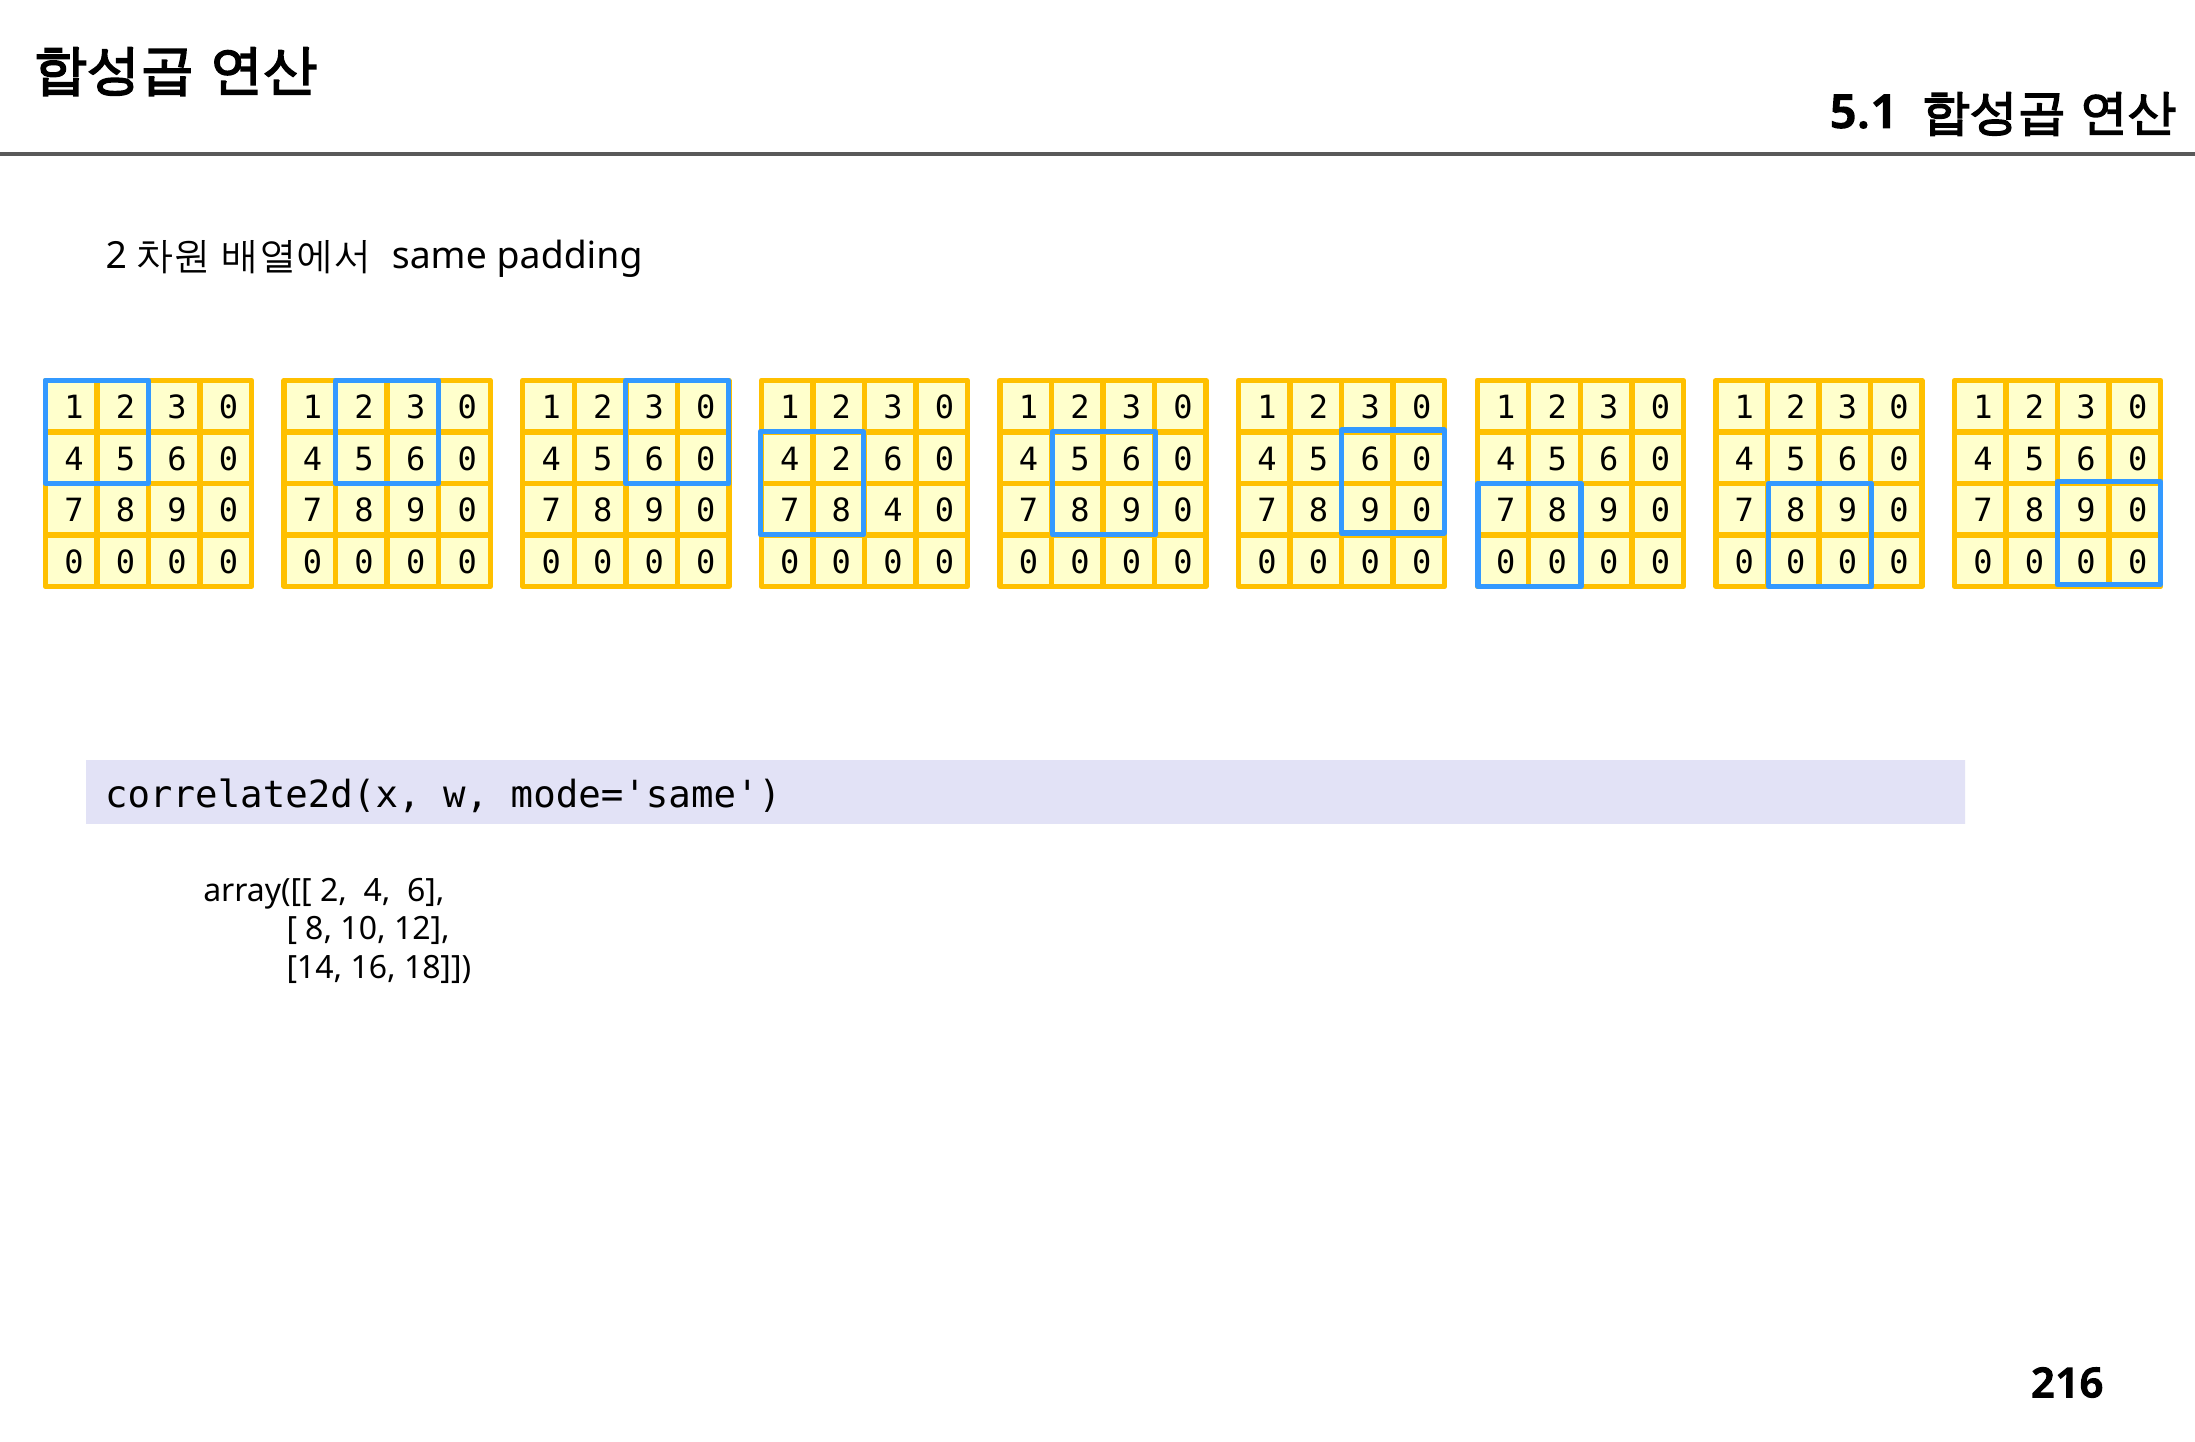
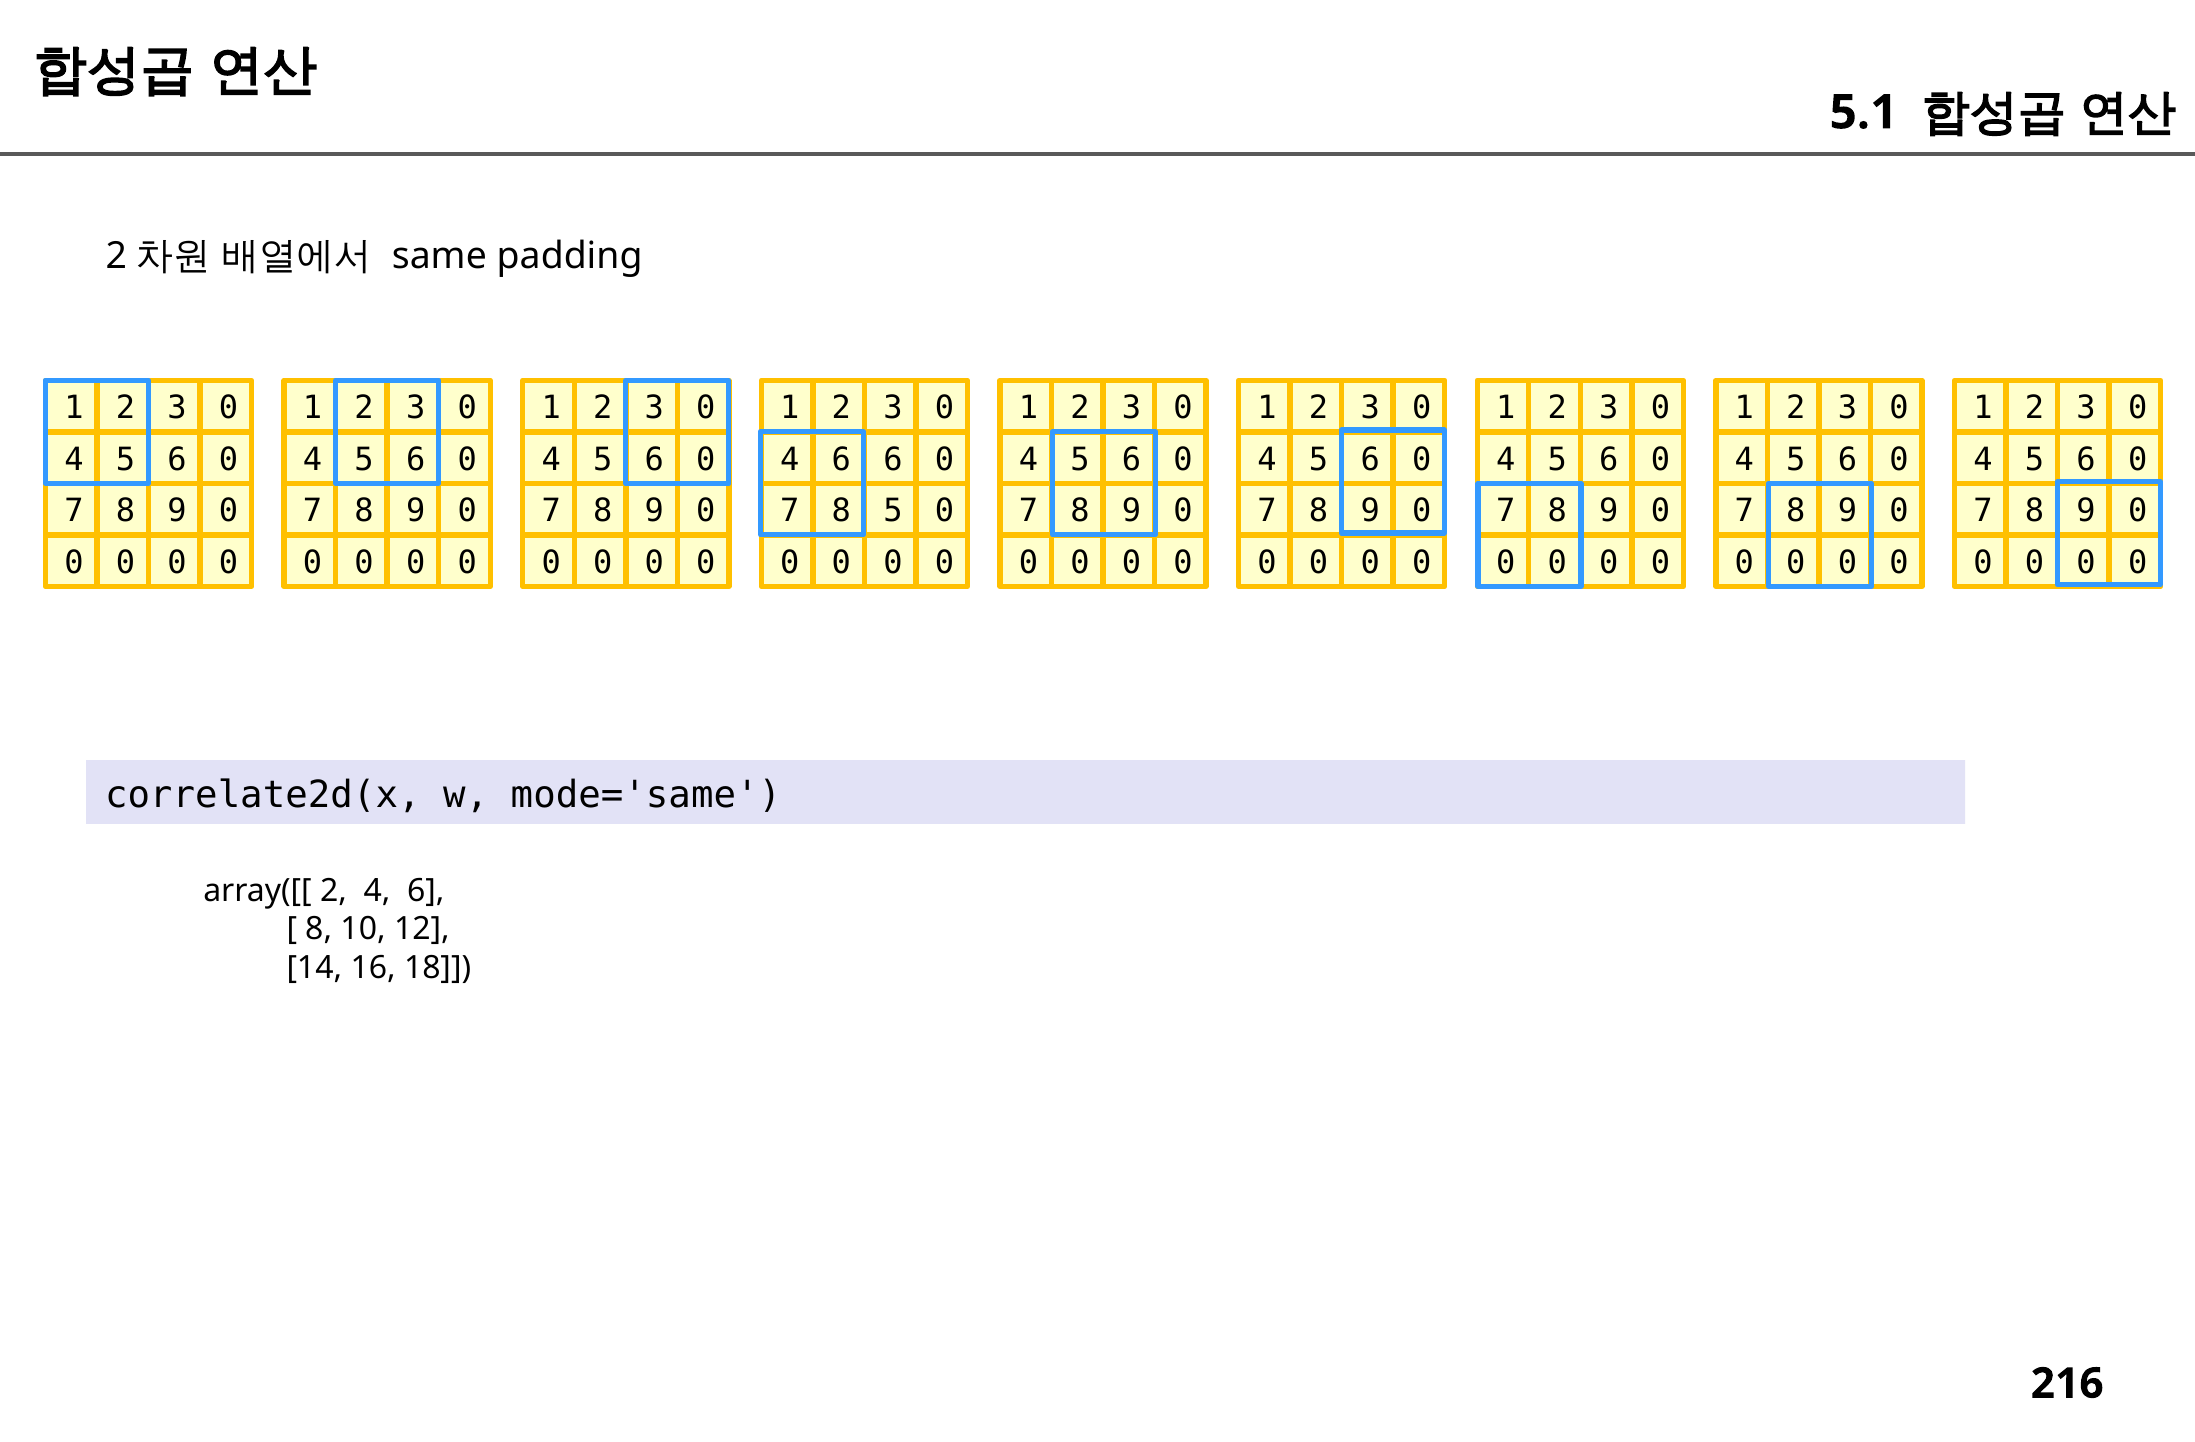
2: 2 -> 6 (841, 460)
8 4: 4 -> 5 (893, 511)
